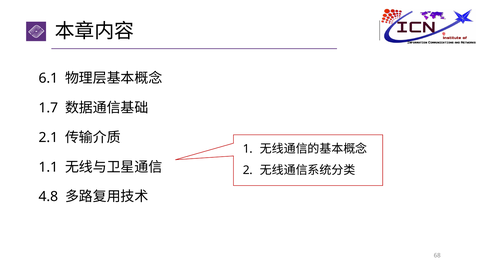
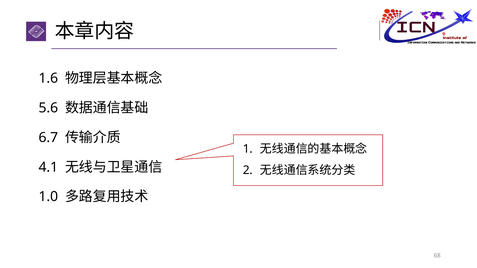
6.1: 6.1 -> 1.6 (48, 78)
1.7: 1.7 -> 5.6 (48, 108)
2.1: 2.1 -> 6.7 (48, 138)
1.1: 1.1 -> 4.1 (48, 167)
4.8: 4.8 -> 1.0 (48, 197)
